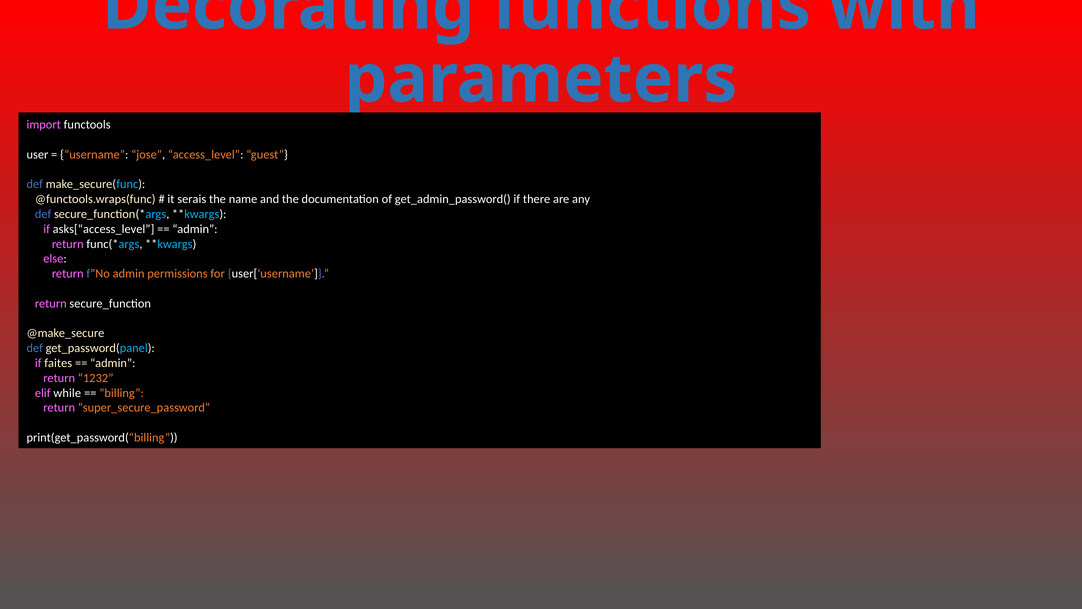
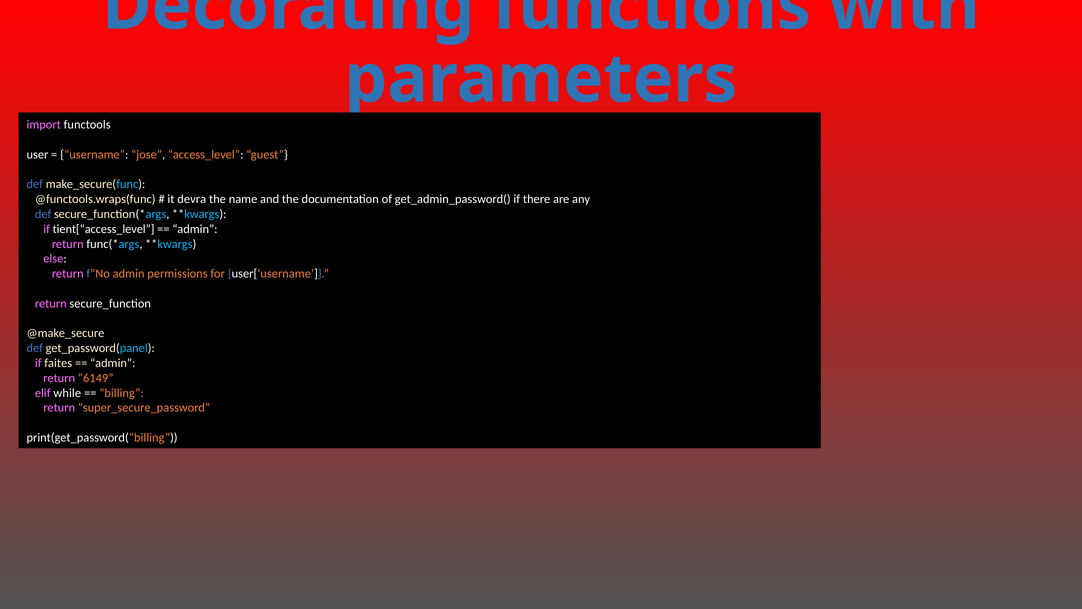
serais: serais -> devra (192, 199)
asks[“access_level: asks[“access_level -> tient[“access_level (104, 229)
1232: 1232 -> 6149 (96, 378)
